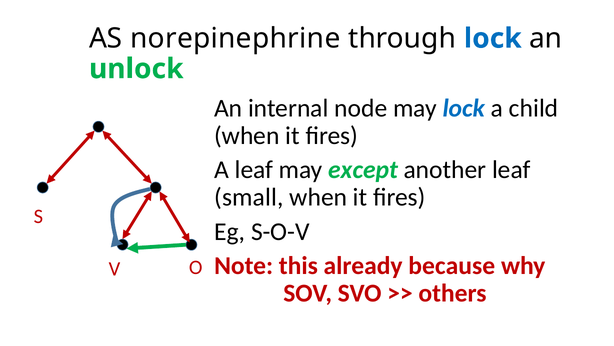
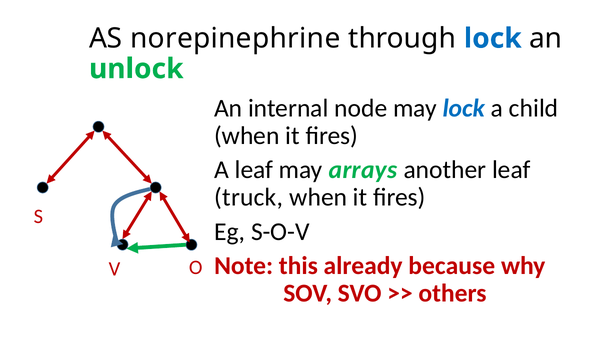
except: except -> arrays (363, 170)
small: small -> truck (249, 197)
